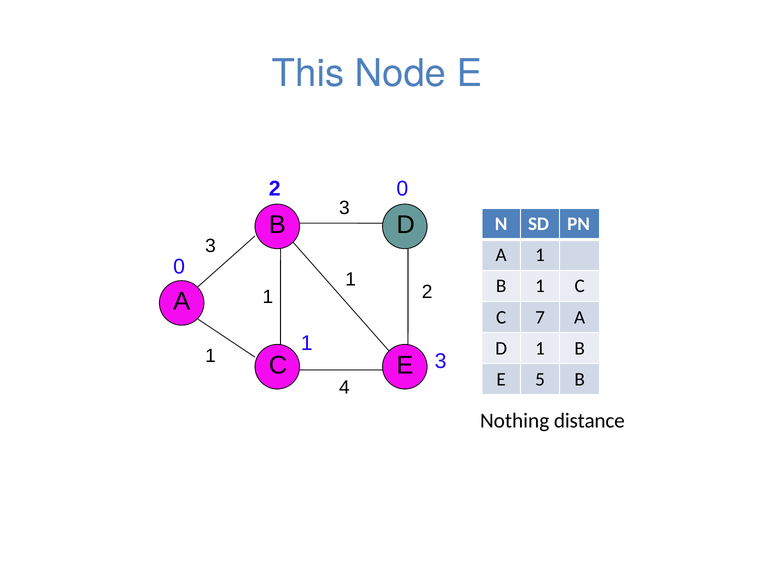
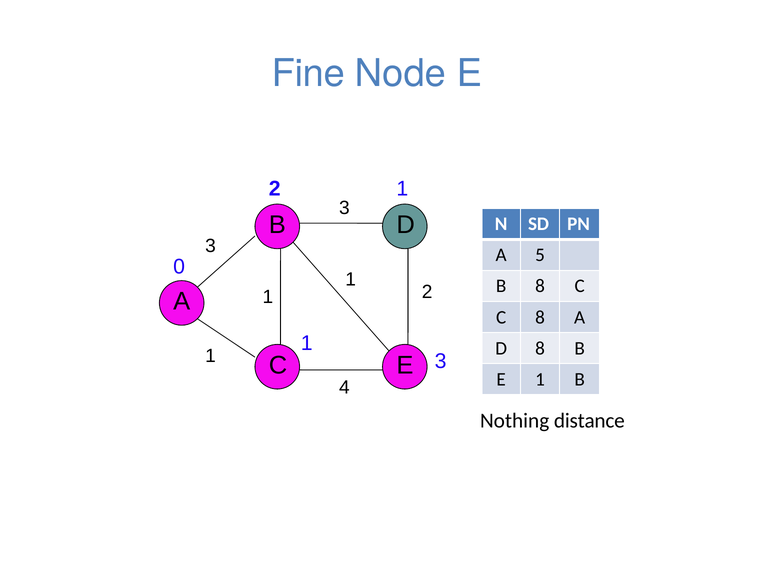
This: This -> Fine (308, 73)
0: 0 -> 1 (402, 189)
A 1: 1 -> 5 (540, 255)
B 1: 1 -> 8 (540, 286)
C 7: 7 -> 8 (540, 317)
1: 1 -> 8 (540, 348)
E 5: 5 -> 1 (540, 379)
